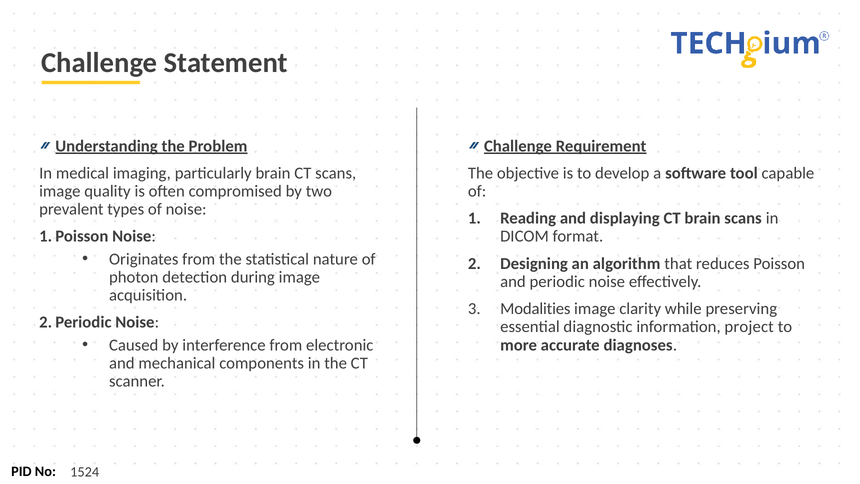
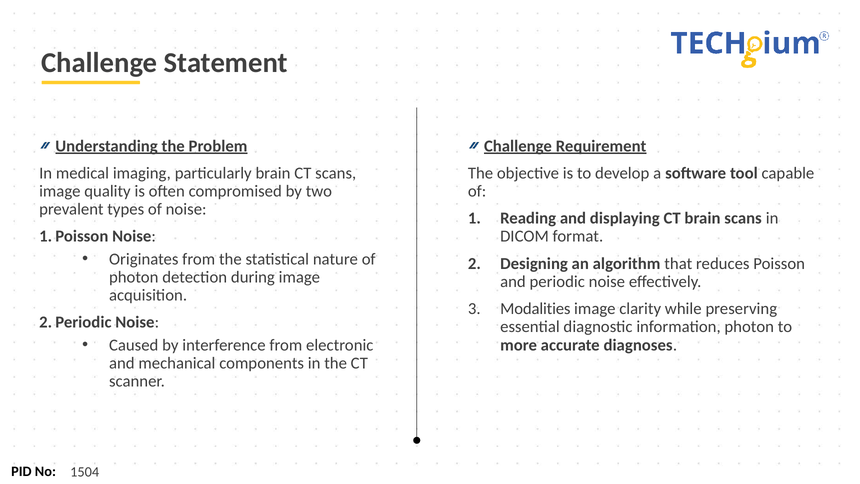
information project: project -> photon (749, 327)
1524: 1524 -> 1504 (85, 472)
